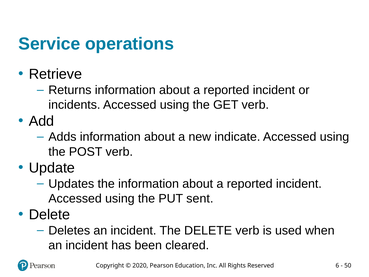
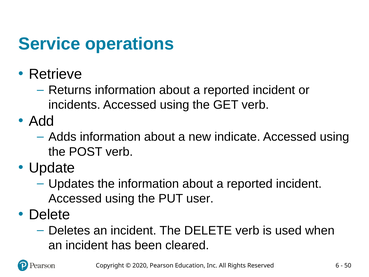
sent: sent -> user (200, 198)
